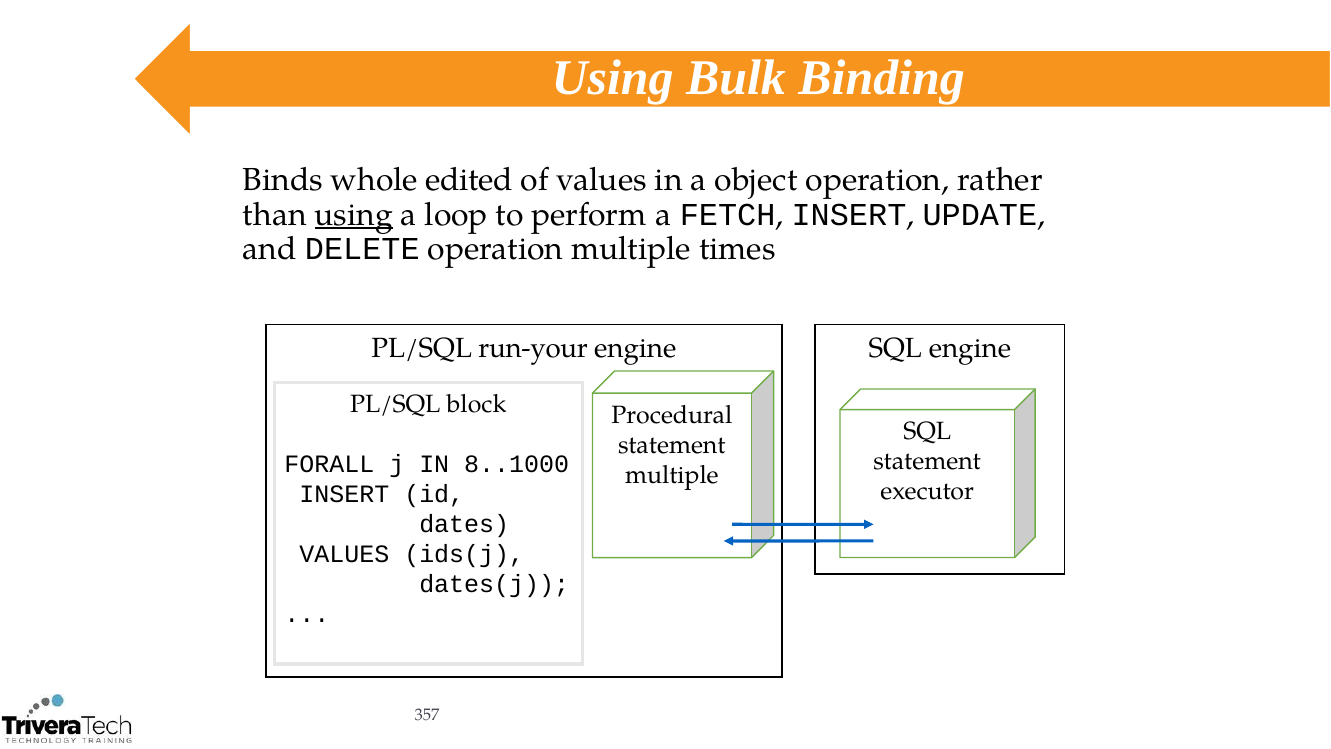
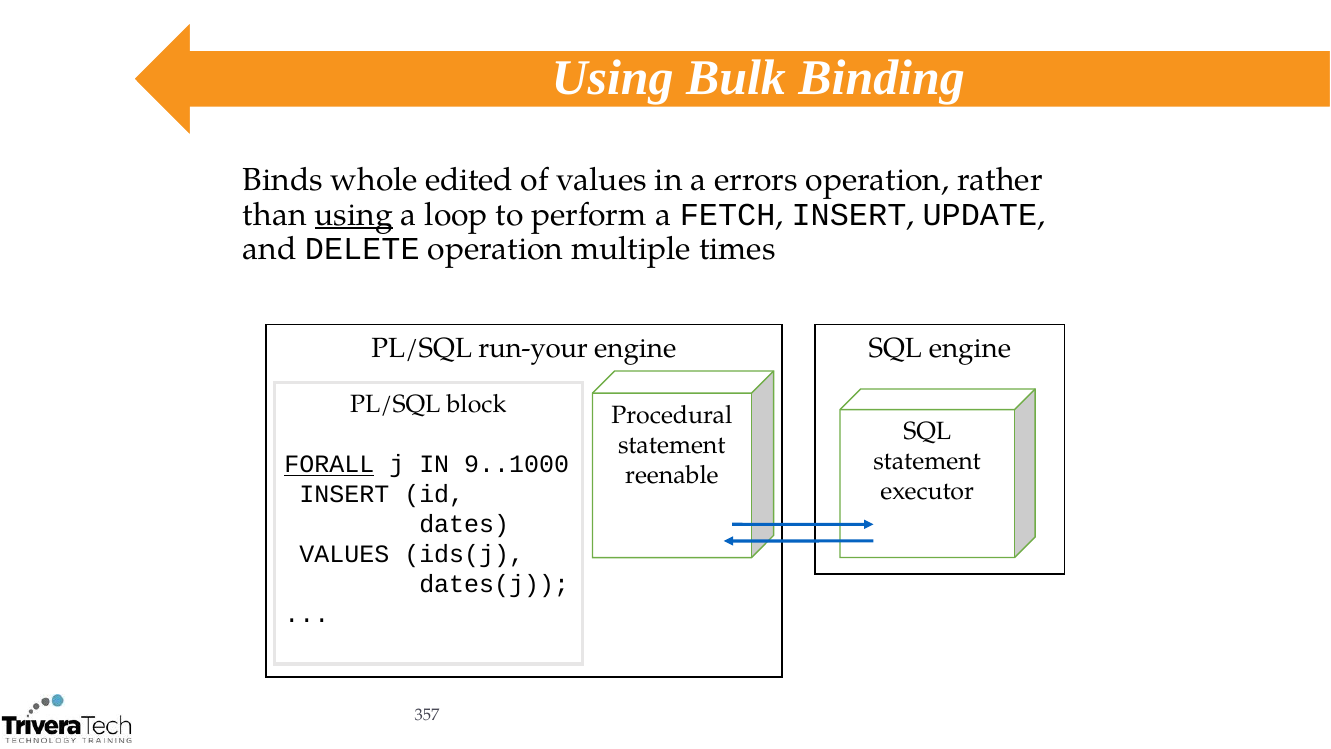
object: object -> errors (756, 180)
FORALL underline: none -> present (329, 464)
8..1000: 8..1000 -> 9..1000 (517, 464)
multiple: multiple -> reenable (672, 475)
